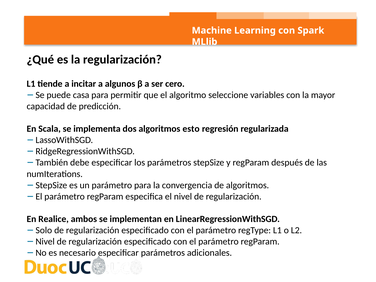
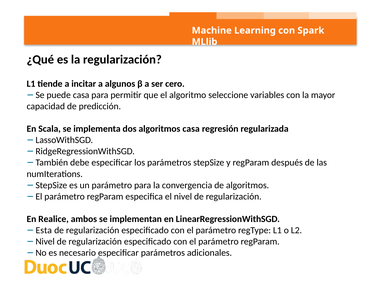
algoritmos esto: esto -> casa (191, 129)
Solo: Solo -> Esta (44, 230)
